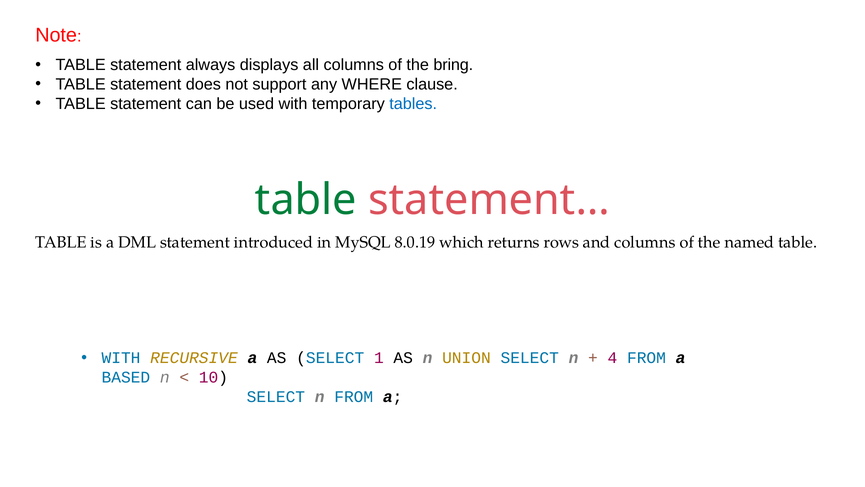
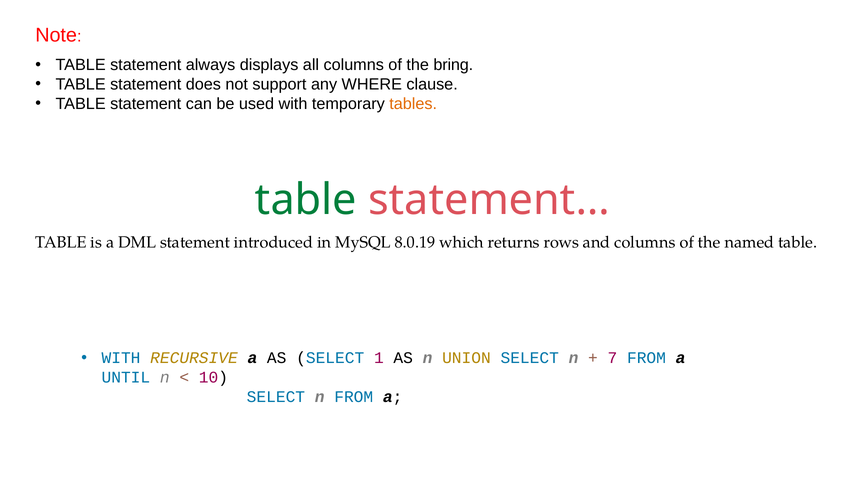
tables colour: blue -> orange (413, 104)
4: 4 -> 7 (612, 358)
BASED: BASED -> UNTIL (126, 377)
